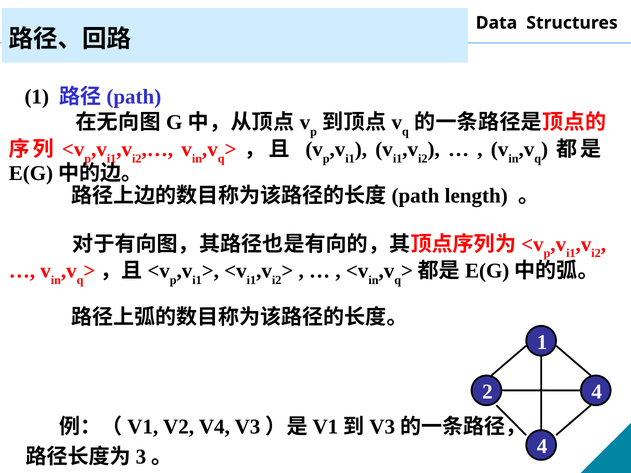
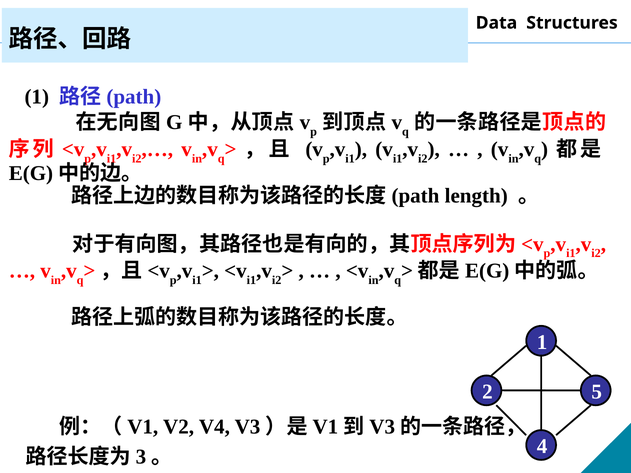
2 4: 4 -> 5 (597, 392)
